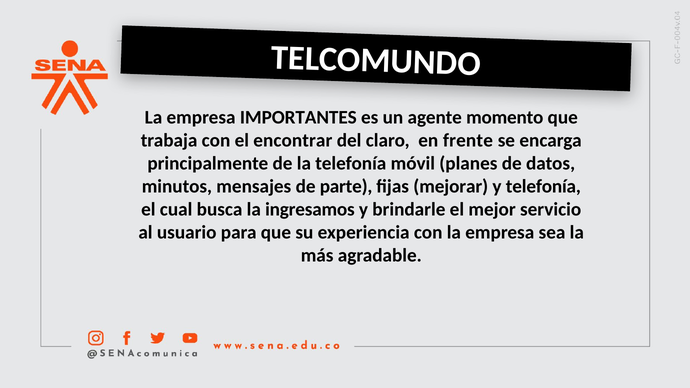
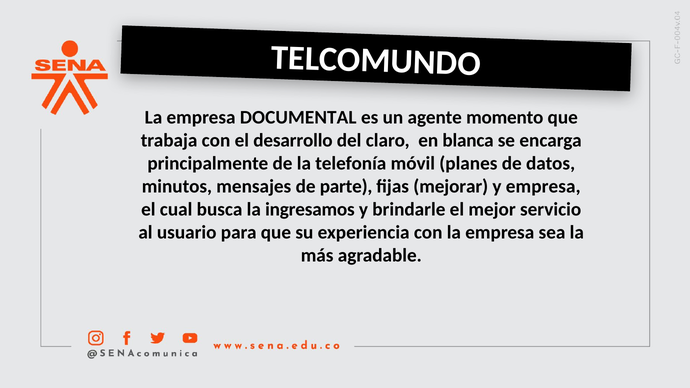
IMPORTANTES: IMPORTANTES -> DOCUMENTAL (298, 118)
encontrar: encontrar -> desarrollo (293, 141)
frente: frente -> blanca (468, 141)
y telefonía: telefonía -> empresa (543, 187)
